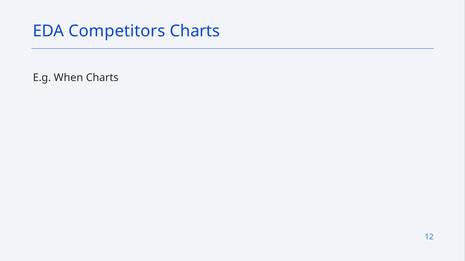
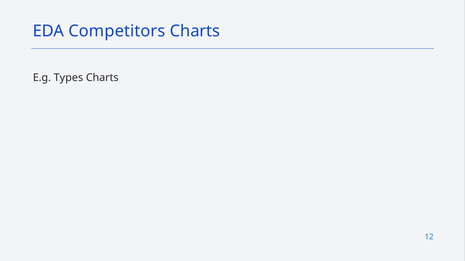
When: When -> Types (68, 78)
